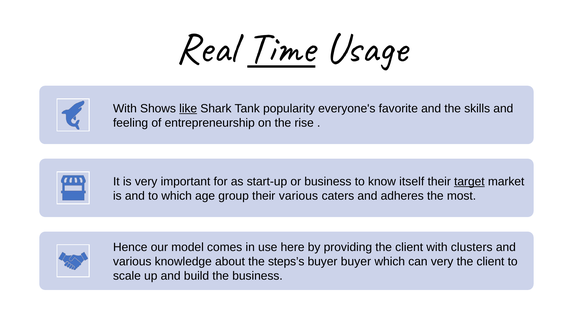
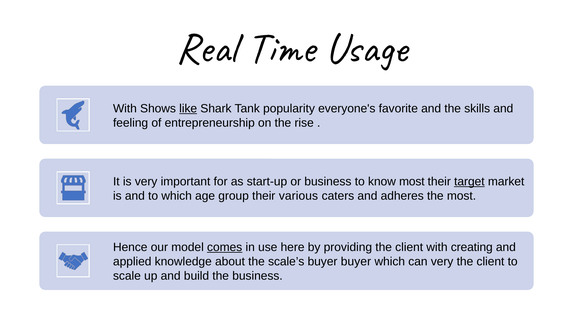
Time underline: present -> none (281, 48)
know itself: itself -> most (412, 182)
comes underline: none -> present (225, 248)
clusters: clusters -> creating (472, 248)
various: various -> applied (132, 262)
steps’s: steps’s -> scale’s (286, 262)
